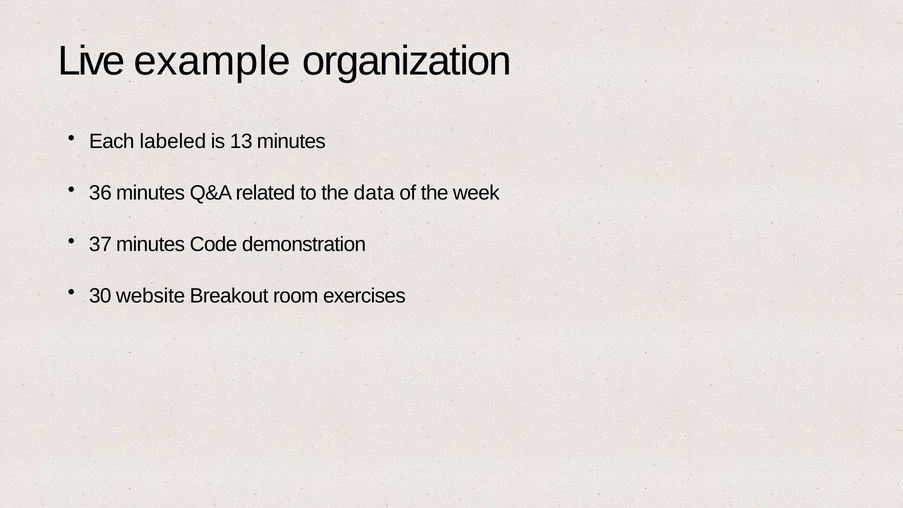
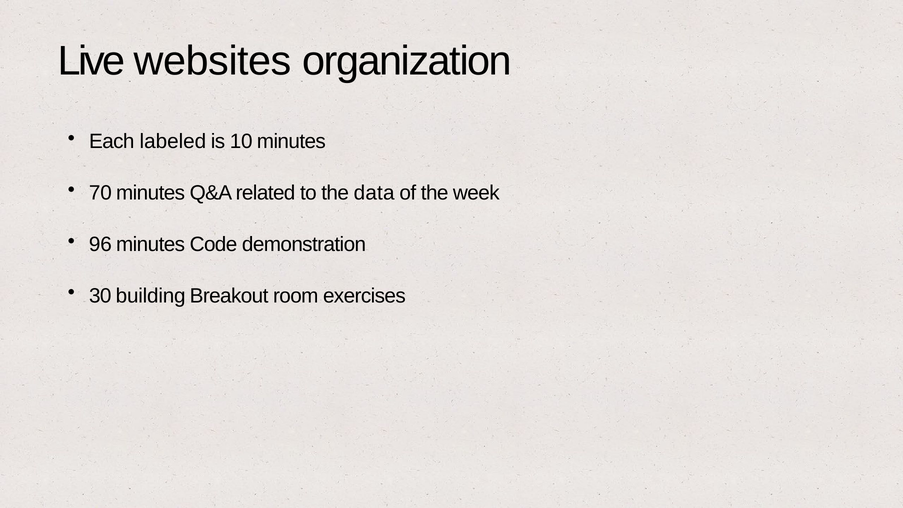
example: example -> websites (213, 61)
13: 13 -> 10 (241, 142)
36: 36 -> 70 (100, 193)
37: 37 -> 96 (100, 245)
website: website -> building (151, 296)
